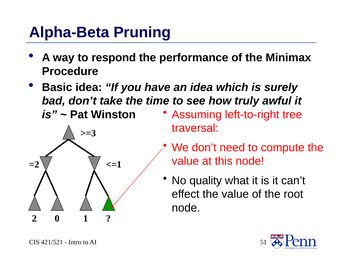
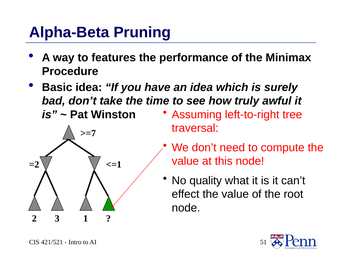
respond: respond -> features (114, 58)
>=3: >=3 -> >=7 (88, 133)
0: 0 -> 3 (57, 219)
